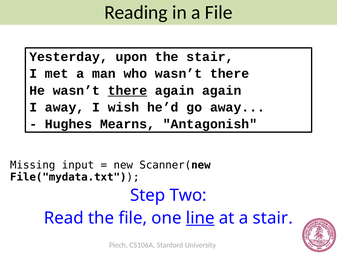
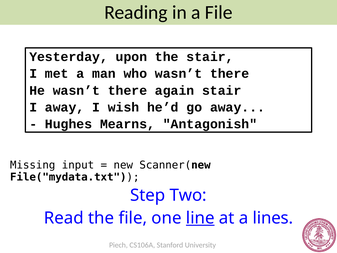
there underline: present -> none (127, 90)
again again: again -> stair (222, 90)
a stair: stair -> lines (273, 218)
